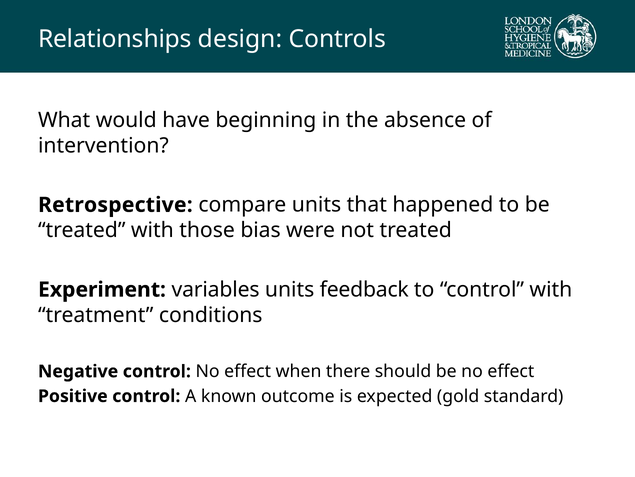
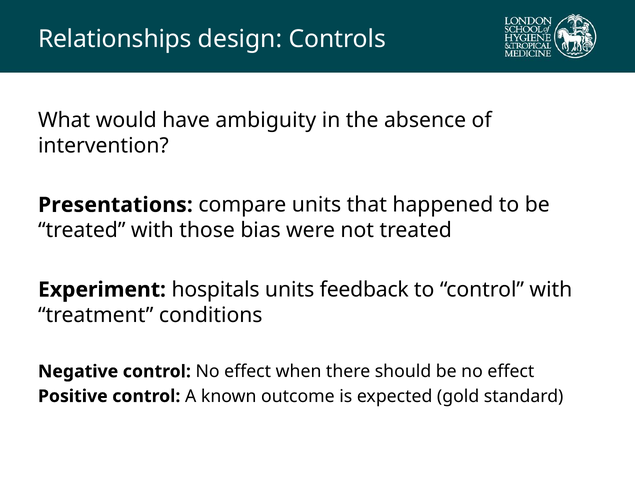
beginning: beginning -> ambiguity (266, 120)
Retrospective: Retrospective -> Presentations (115, 205)
variables: variables -> hospitals (216, 289)
